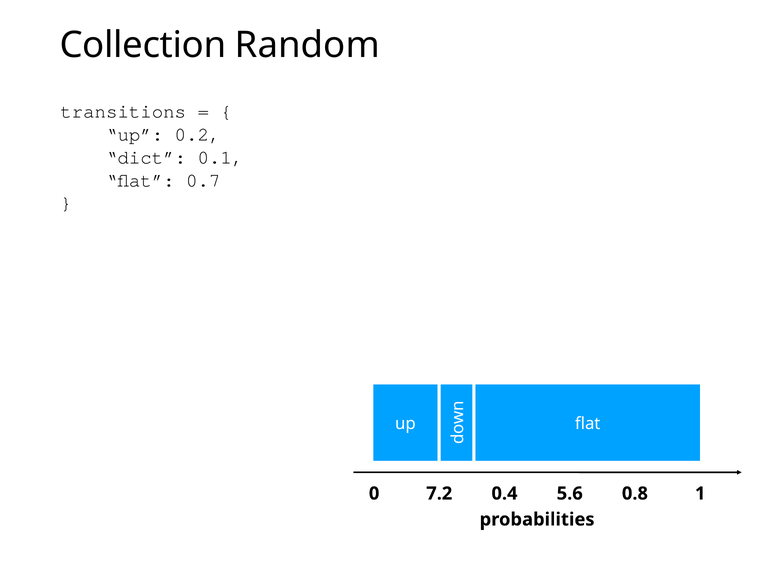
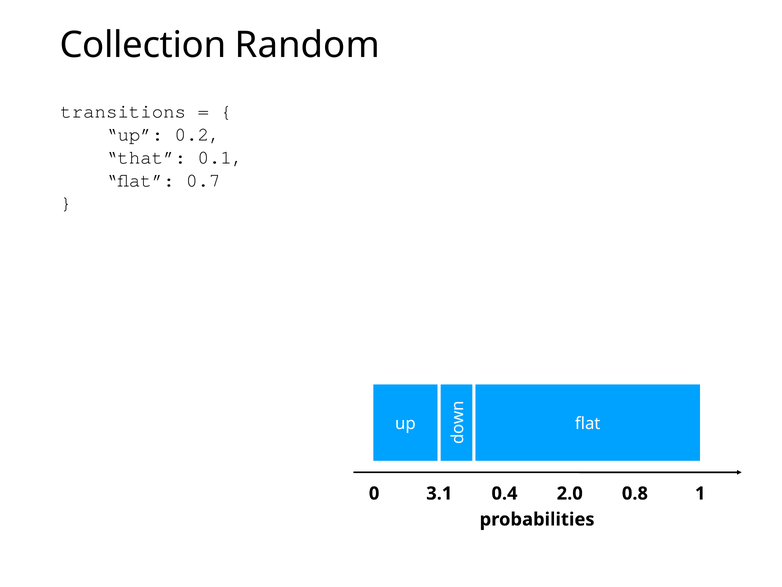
dict: dict -> that (146, 157)
7.2: 7.2 -> 3.1 (439, 493)
5.6: 5.6 -> 2.0 (570, 493)
